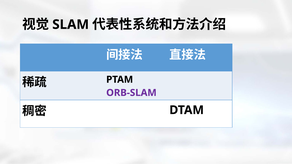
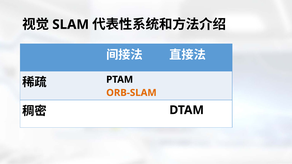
ORB-SLAM colour: purple -> orange (131, 93)
